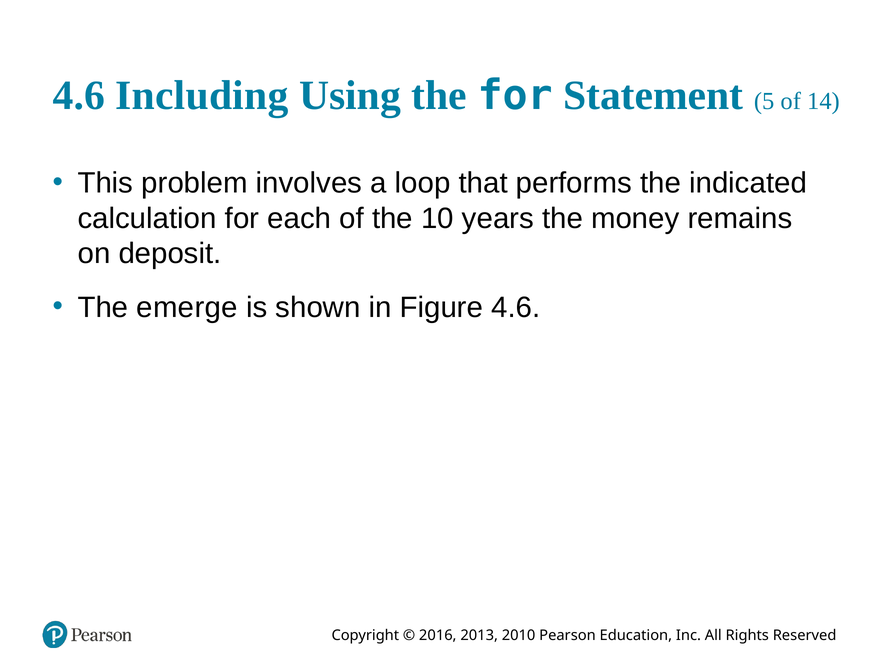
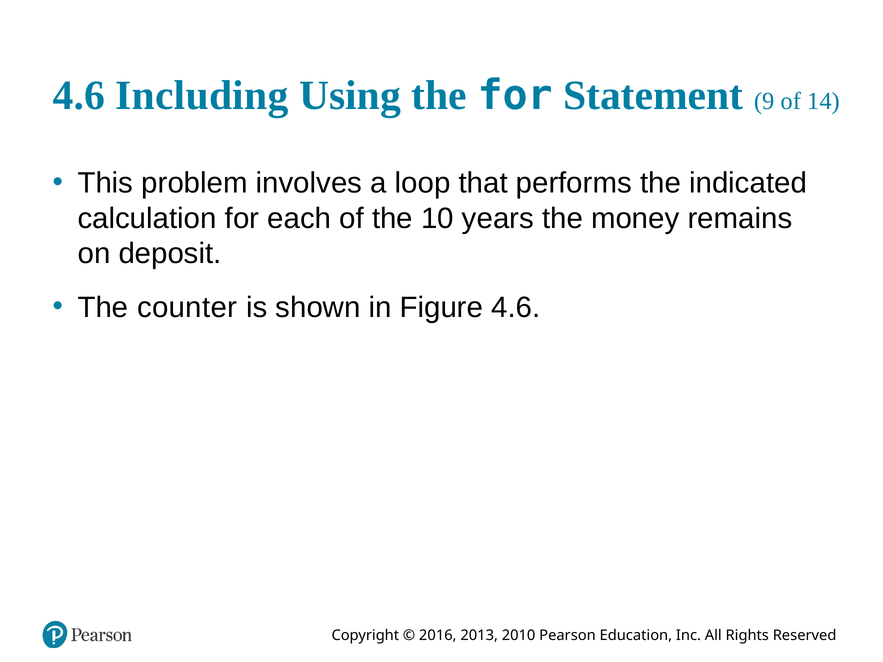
5: 5 -> 9 (764, 101)
emerge: emerge -> counter (187, 307)
